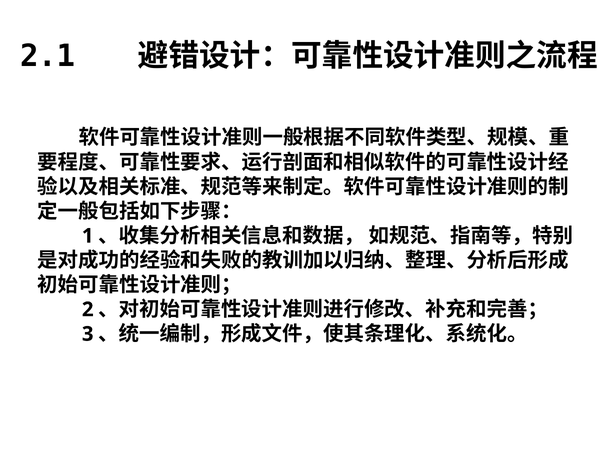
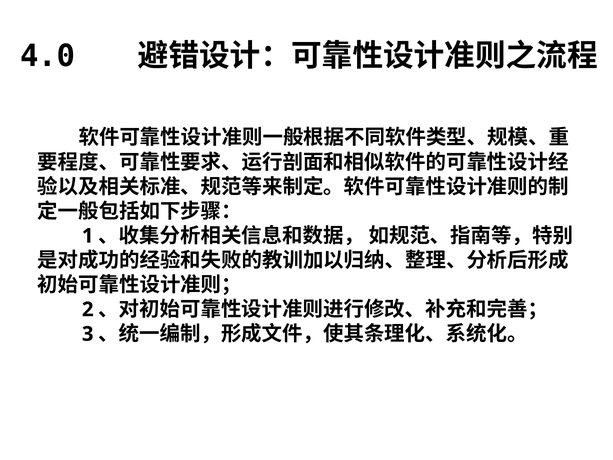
2.1: 2.1 -> 4.0 (48, 56)
